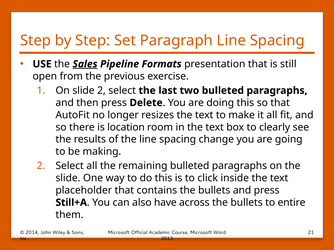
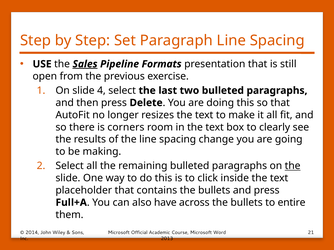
slide 2: 2 -> 4 (101, 91)
location: location -> corners (126, 127)
the underline: none -> present (293, 166)
Still+A: Still+A -> Full+A (71, 203)
